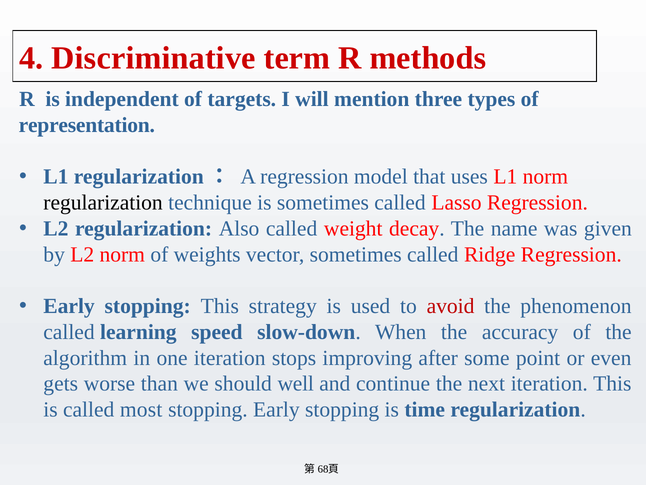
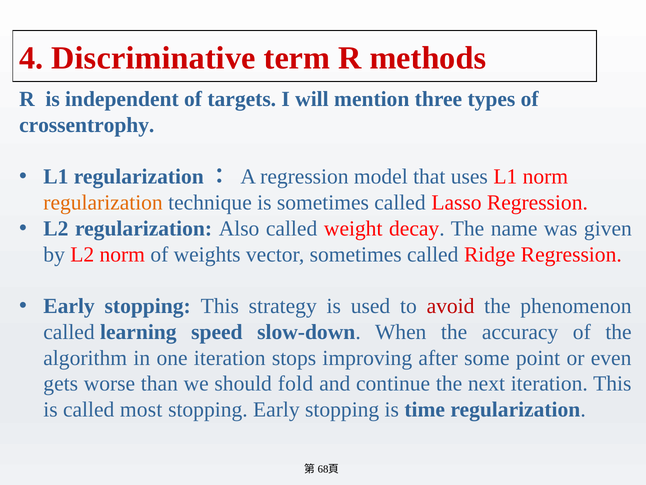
representation: representation -> crossentrophy (87, 125)
regularization colour: black -> orange (103, 203)
well: well -> fold (295, 383)
